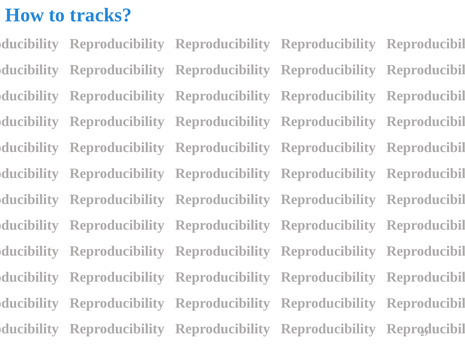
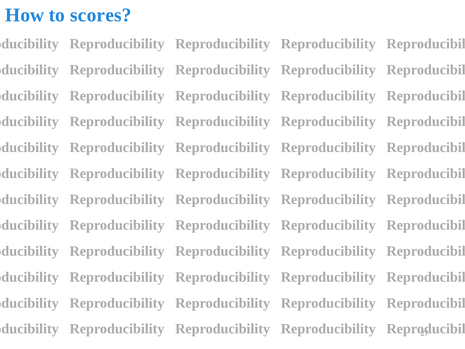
tracks: tracks -> scores (101, 15)
